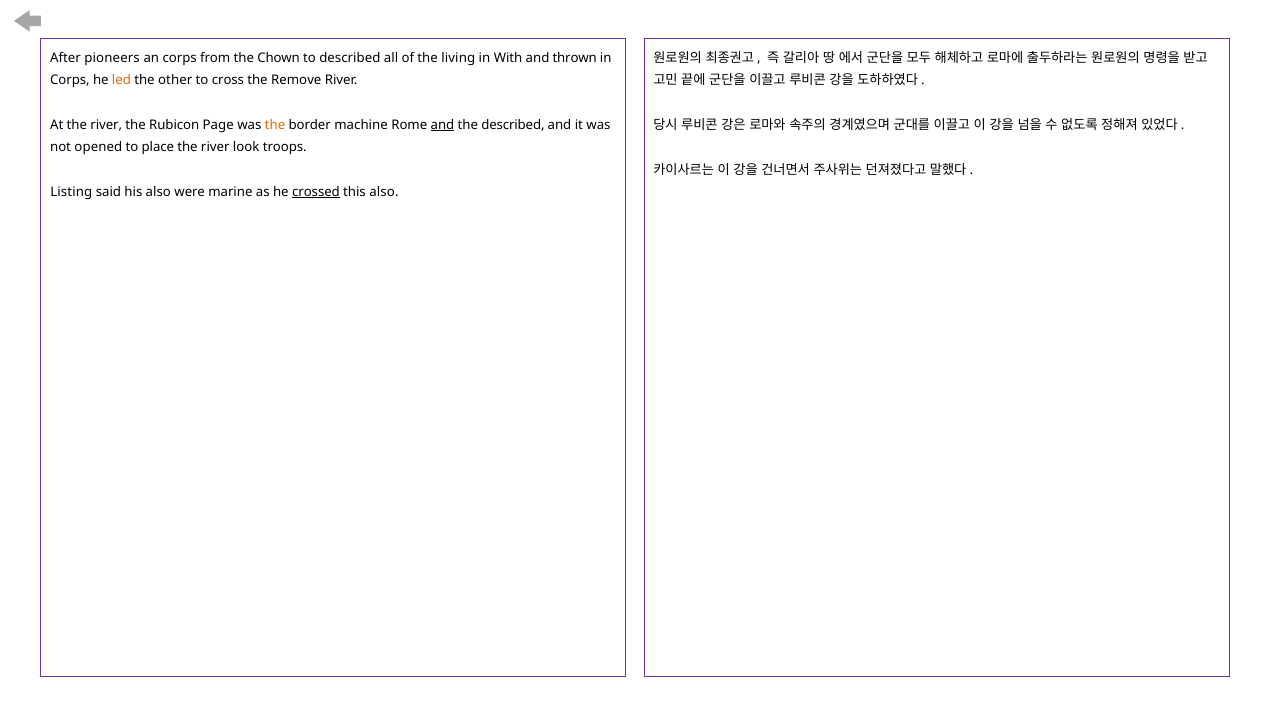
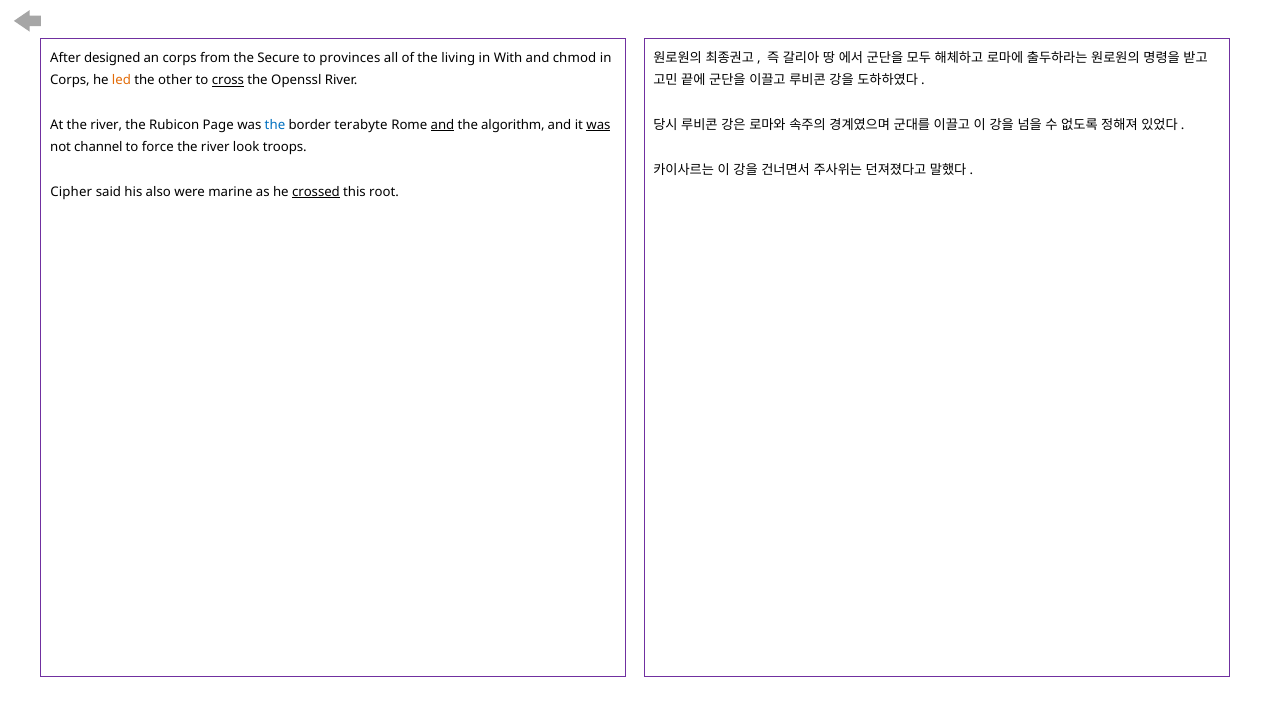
pioneers: pioneers -> designed (112, 58)
Chown: Chown -> Secure (279, 58)
to described: described -> provinces (350, 58)
thrown: thrown -> chmod (575, 58)
cross underline: none -> present (228, 81)
Remove: Remove -> Openssl (296, 81)
the colour: orange -> blue (275, 125)
machine: machine -> terabyte (361, 125)
the described: described -> algorithm (513, 125)
was underline: none -> present (598, 125)
opened: opened -> channel (98, 147)
place: place -> force (158, 147)
Listing: Listing -> Cipher (71, 192)
this also: also -> root (384, 192)
